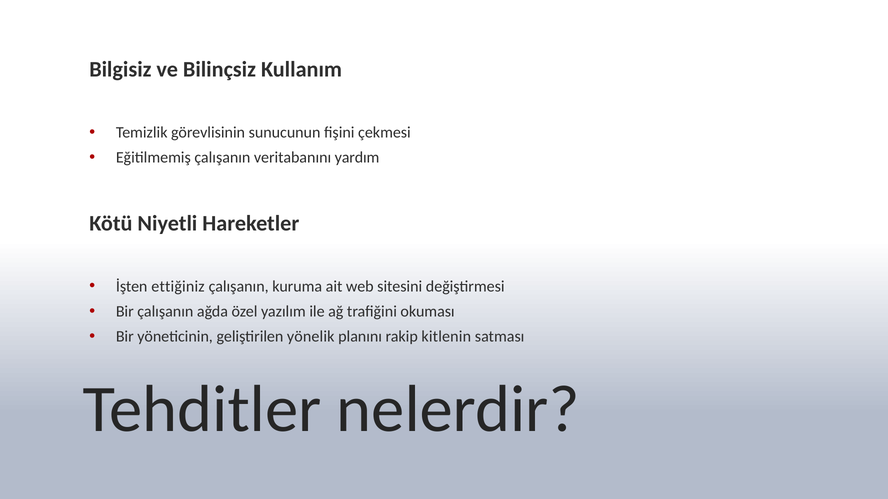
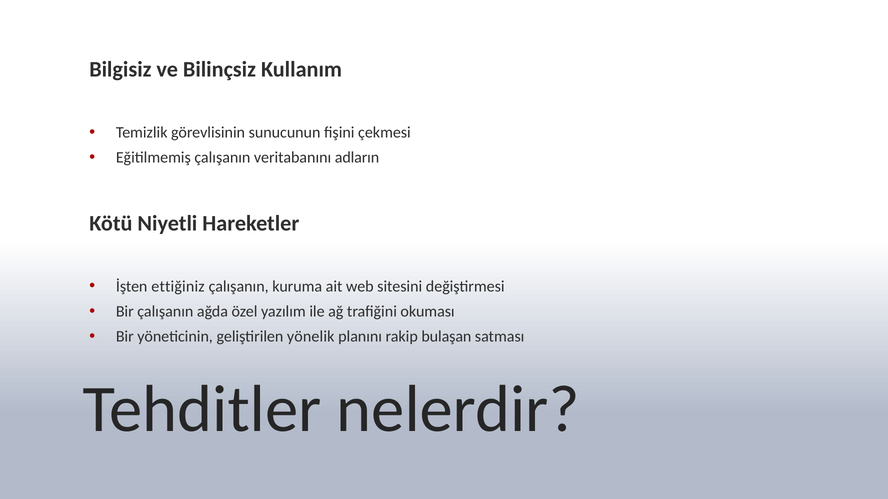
yardım: yardım -> adların (357, 158)
kitlenin: kitlenin -> bulaşan (446, 337)
